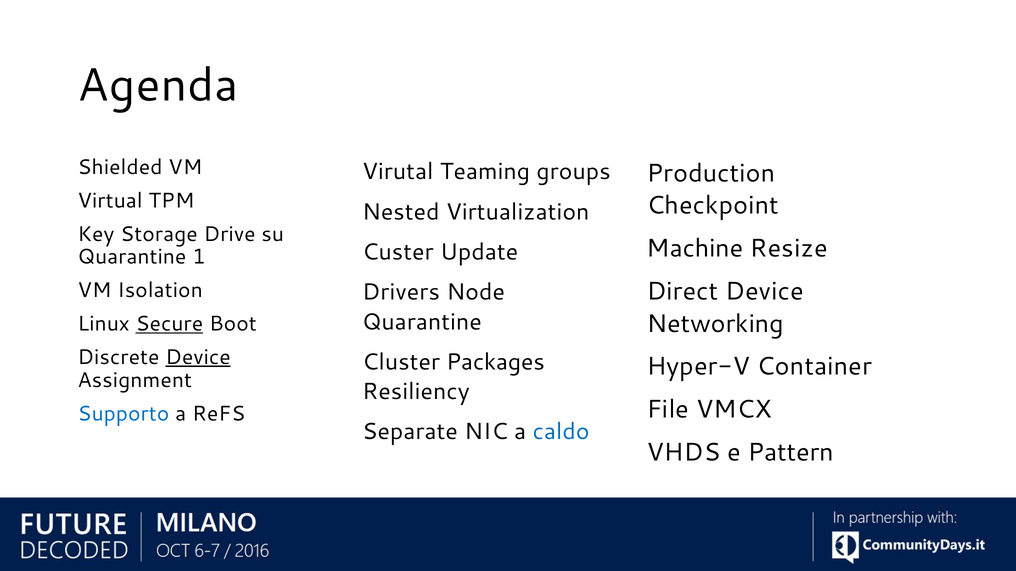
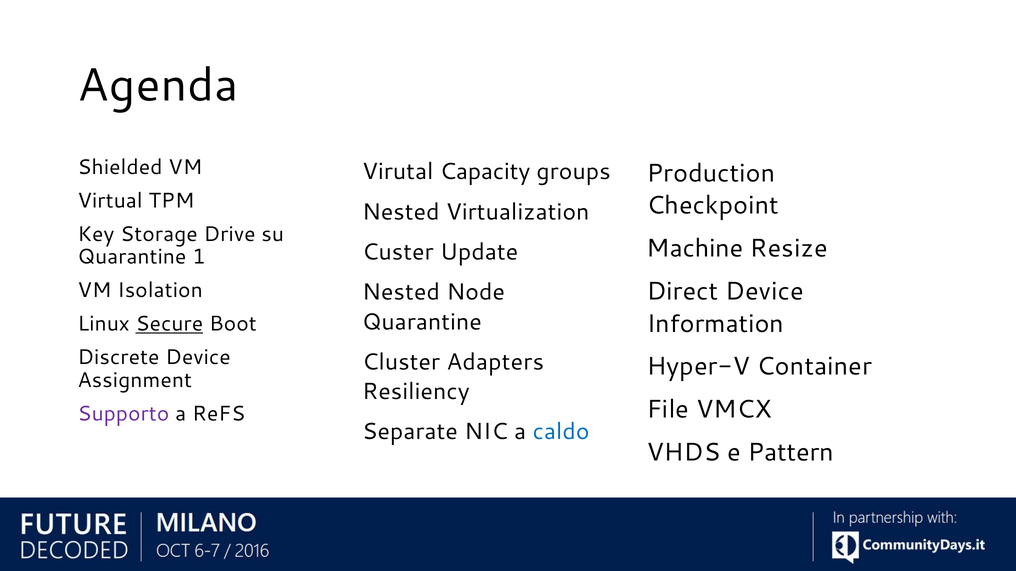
Teaming: Teaming -> Capacity (485, 172)
Drivers: Drivers -> Nested (401, 293)
Networking: Networking -> Information (715, 324)
Device underline: present -> none (198, 358)
Packages: Packages -> Adapters (495, 362)
Supporto colour: blue -> purple (123, 414)
